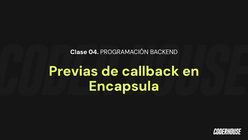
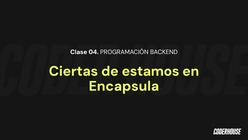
Previas: Previas -> Ciertas (73, 71)
callback: callback -> estamos (151, 71)
